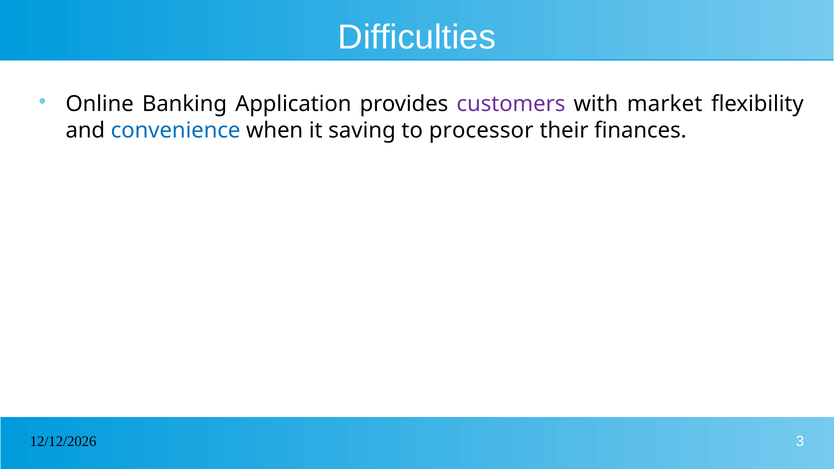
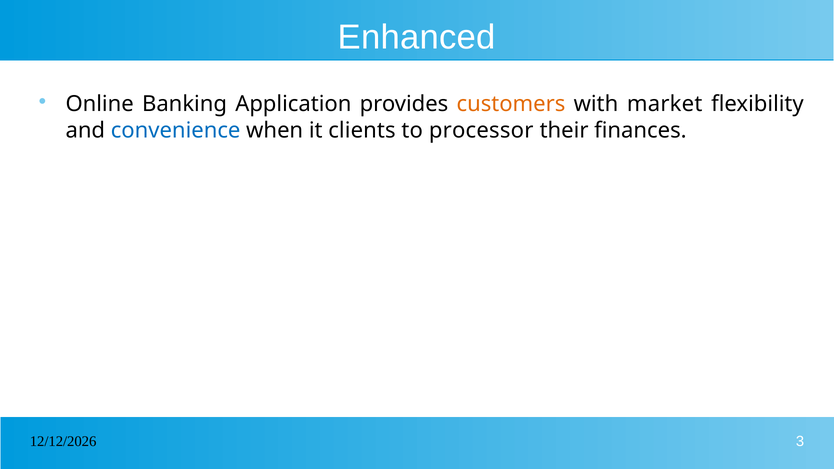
Difficulties: Difficulties -> Enhanced (417, 37)
customers colour: purple -> orange (511, 104)
saving: saving -> clients (362, 131)
